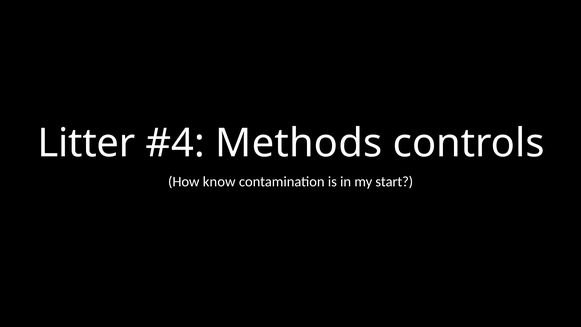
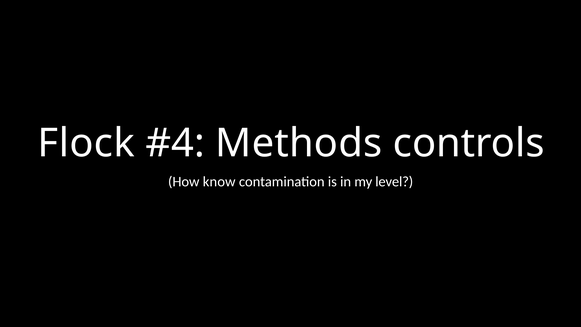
Litter: Litter -> Flock (86, 143)
start: start -> level (394, 182)
